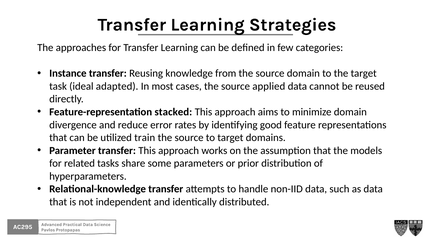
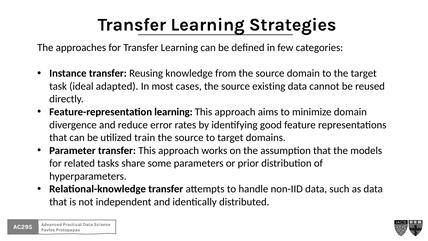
applied: applied -> existing (269, 86)
Feature-representation stacked: stacked -> learning (173, 112)
